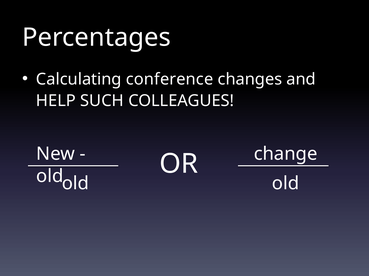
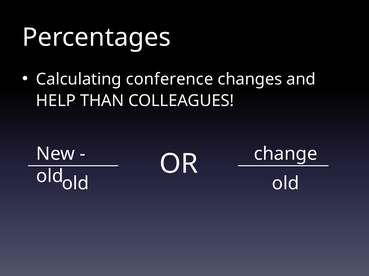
SUCH: SUCH -> THAN (102, 101)
